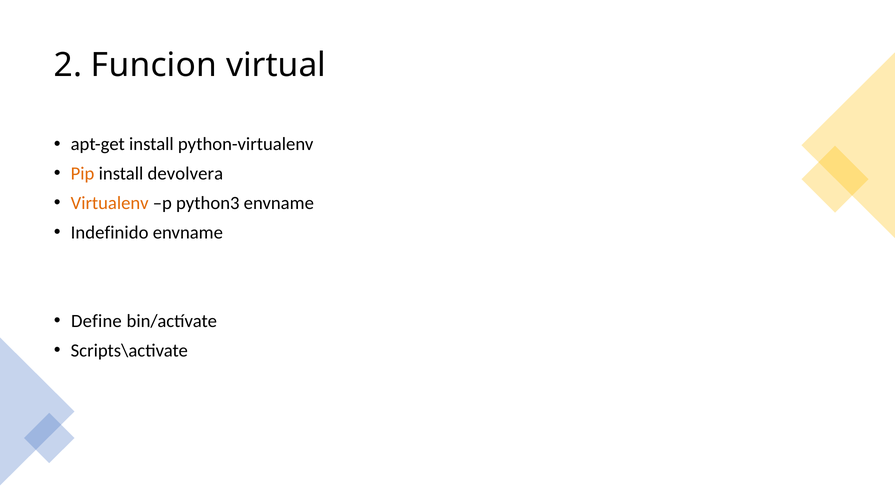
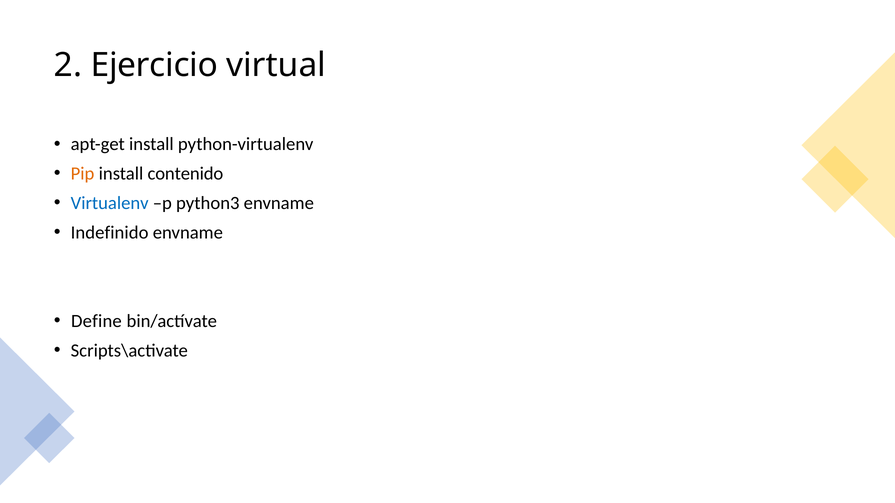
Funcion: Funcion -> Ejercicio (154, 65)
devolvera: devolvera -> contenido (185, 174)
Virtualenv colour: orange -> blue (110, 203)
